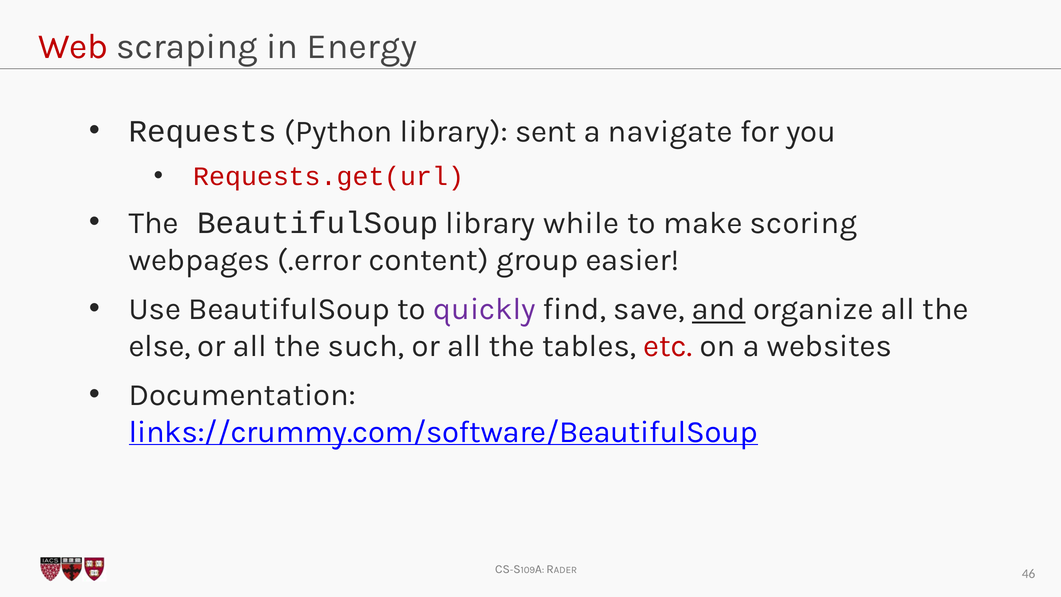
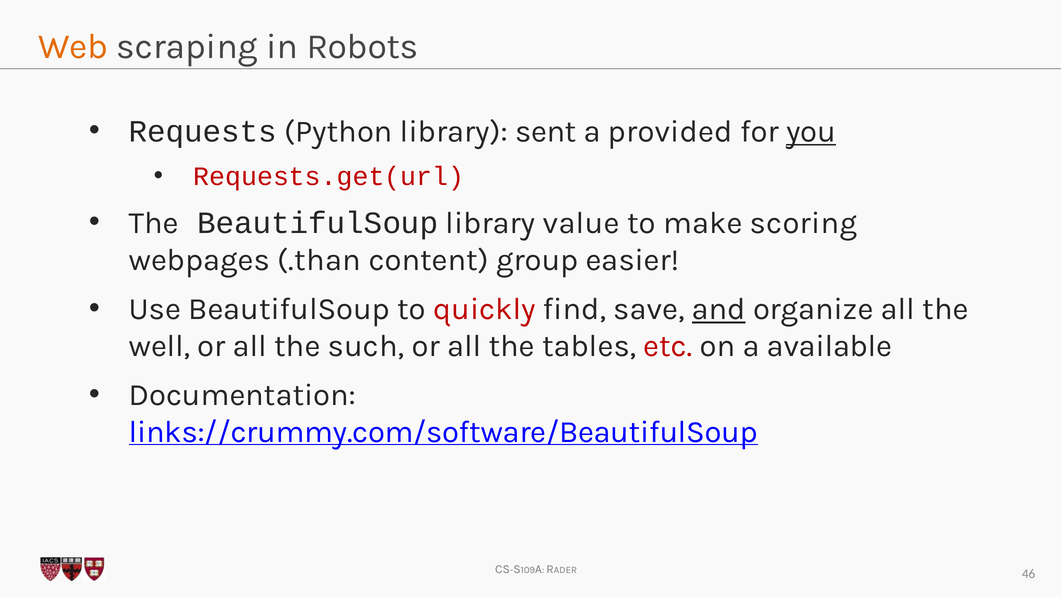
Web colour: red -> orange (73, 46)
Energy: Energy -> Robots (362, 46)
navigate: navigate -> provided (670, 131)
you underline: none -> present (811, 131)
while: while -> value (581, 223)
.error: .error -> .than (319, 260)
quickly colour: purple -> red (484, 309)
else: else -> well (160, 346)
websites: websites -> available (830, 346)
